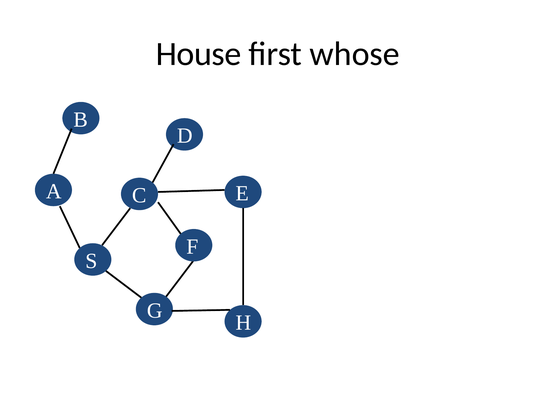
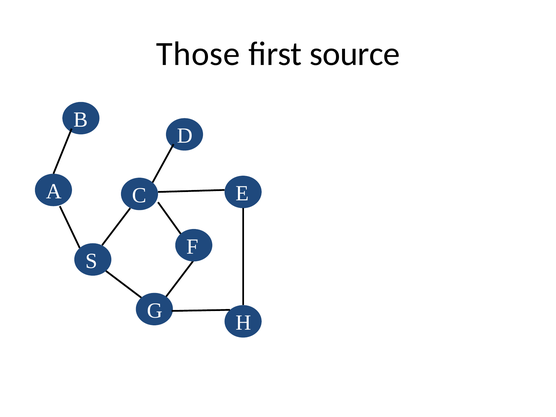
House: House -> Those (198, 54)
whose: whose -> source (355, 54)
